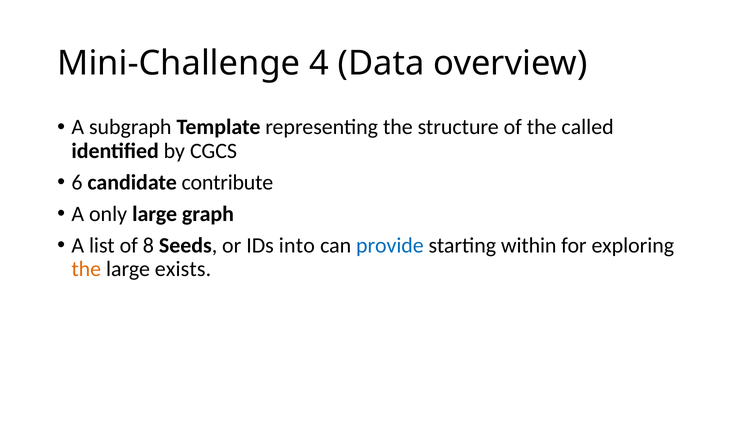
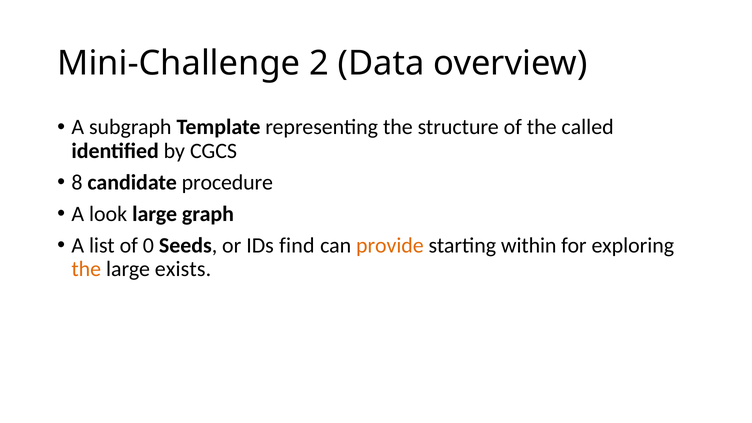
4: 4 -> 2 (319, 63)
6: 6 -> 8 (77, 182)
contribute: contribute -> procedure (227, 182)
only: only -> look (108, 214)
8: 8 -> 0 (148, 245)
into: into -> find (297, 245)
provide colour: blue -> orange (390, 245)
